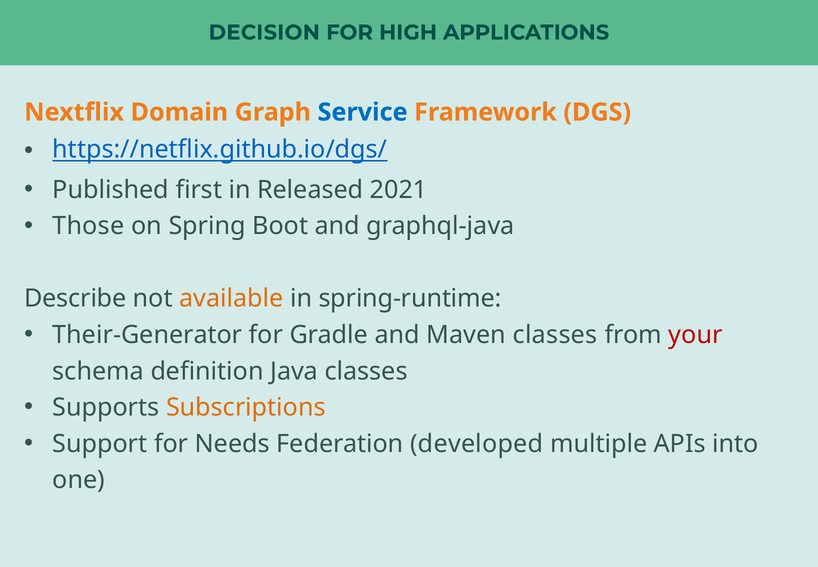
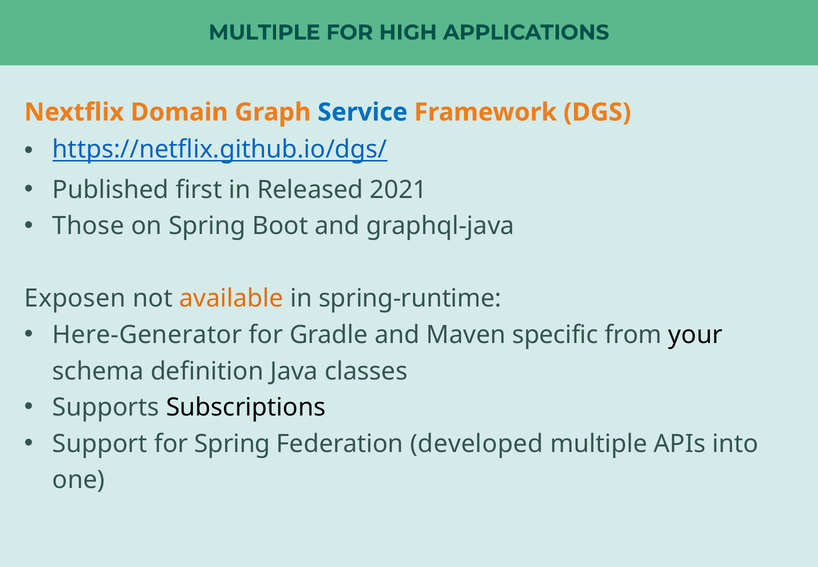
DECISION: DECISION -> MULTIPLE (264, 32)
Describe: Describe -> Exposen (75, 298)
Their-Generator: Their-Generator -> Here-Generator (147, 335)
Maven classes: classes -> specific (555, 335)
your colour: red -> black (695, 335)
Subscriptions colour: orange -> black (246, 407)
for Needs: Needs -> Spring (232, 443)
